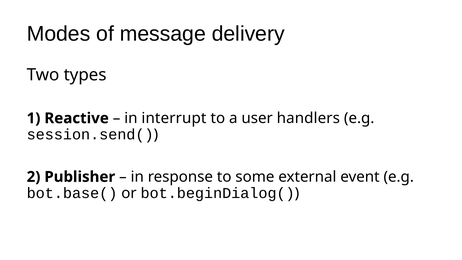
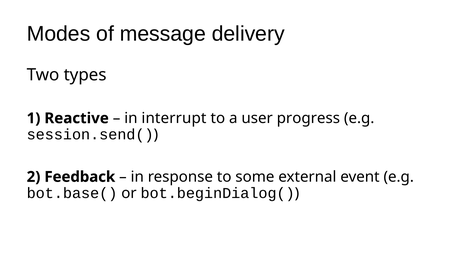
handlers: handlers -> progress (308, 118)
Publisher: Publisher -> Feedback (80, 177)
